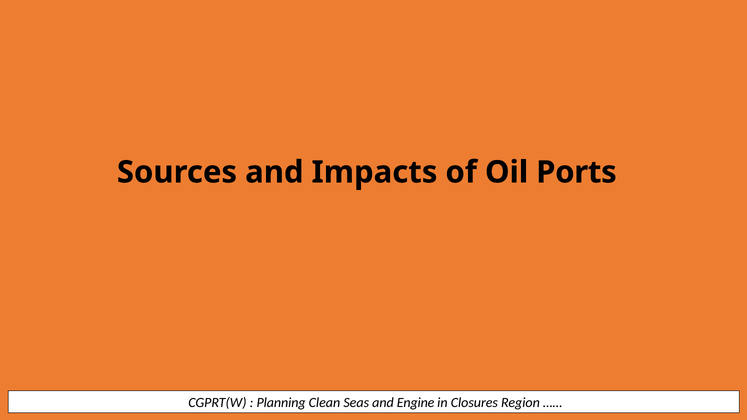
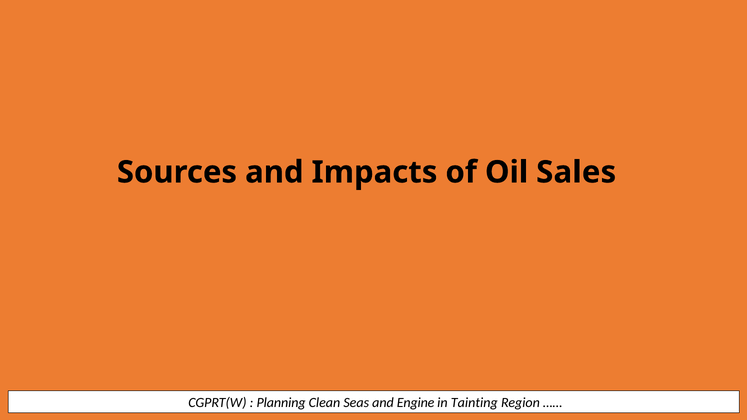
Ports: Ports -> Sales (576, 172)
Closures: Closures -> Tainting (474, 403)
